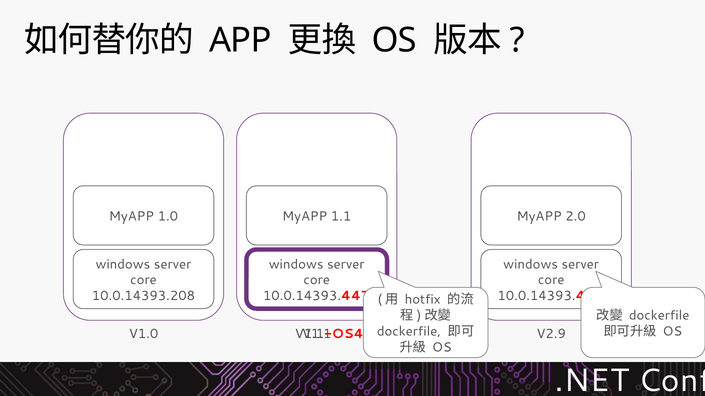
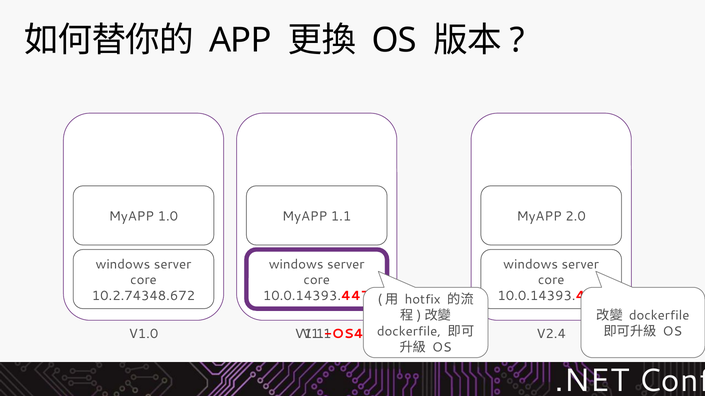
10.0.14393.208: 10.0.14393.208 -> 10.2.74348.672 (143, 296)
V2.9: V2.9 -> V2.4 (551, 334)
